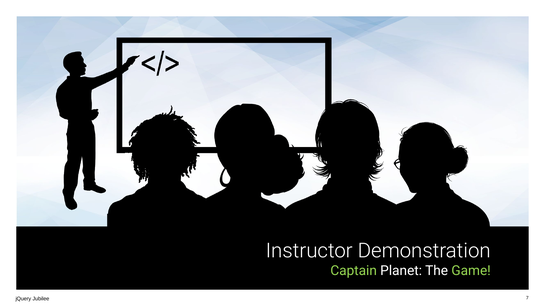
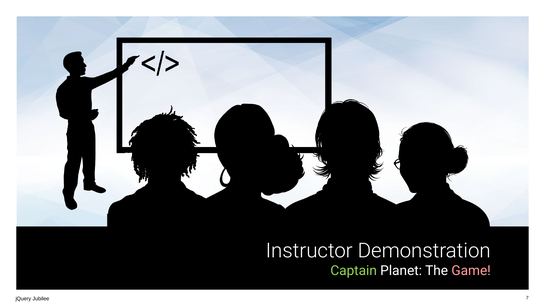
Game colour: light green -> pink (471, 271)
